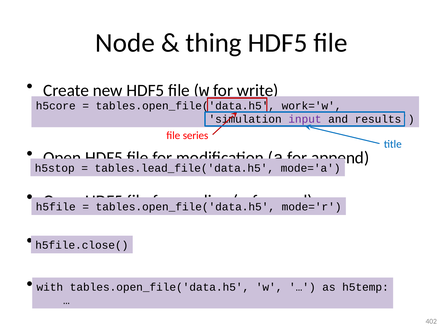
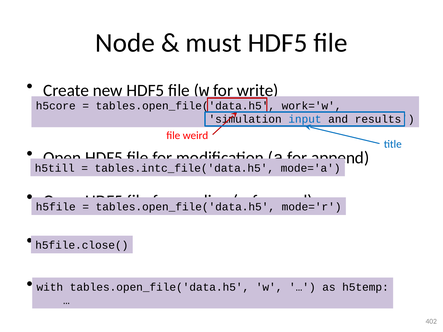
thing: thing -> must (214, 43)
input colour: purple -> blue (305, 119)
series: series -> weird (195, 135)
h5stop: h5stop -> h5till (55, 168)
tables.lead_file('data.h5: tables.lead_file('data.h5 -> tables.intc_file('data.h5 (184, 168)
